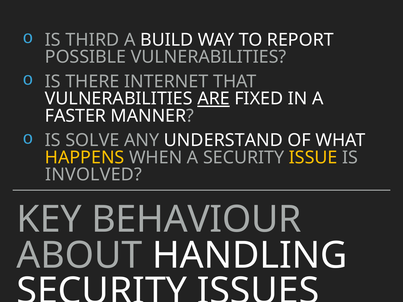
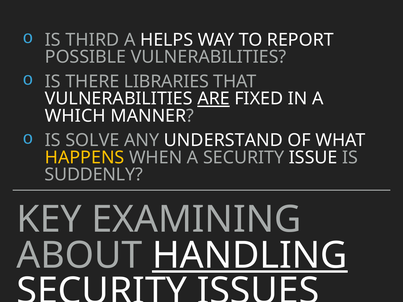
BUILD: BUILD -> HELPS (167, 40)
INTERNET: INTERNET -> LIBRARIES (166, 82)
FASTER: FASTER -> WHICH (75, 116)
ISSUE colour: yellow -> white (313, 158)
INVOLVED: INVOLVED -> SUDDENLY (94, 175)
BEHAVIOUR: BEHAVIOUR -> EXAMINING (196, 220)
HANDLING underline: none -> present (250, 256)
